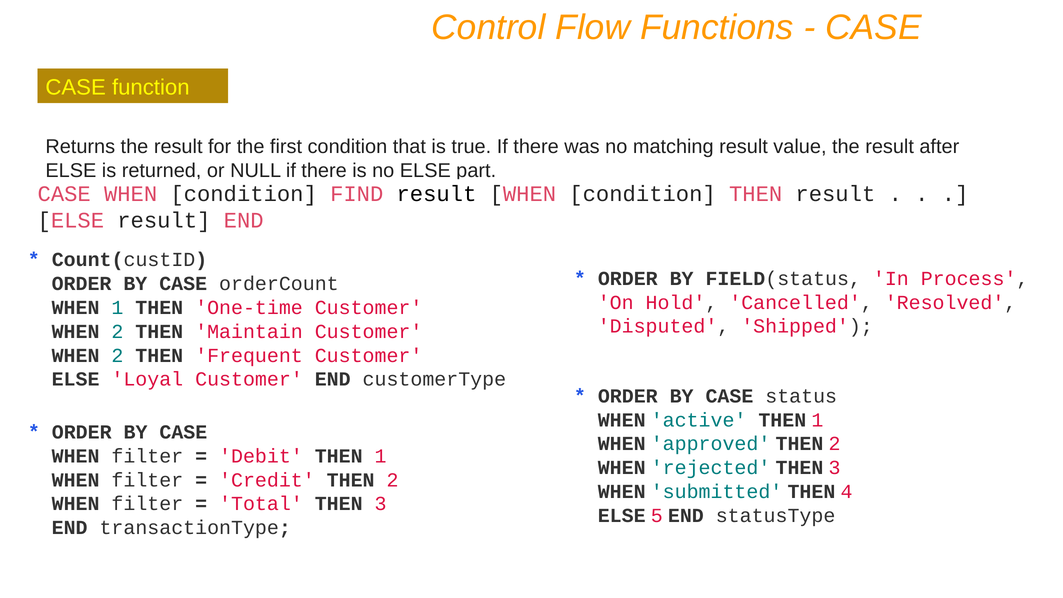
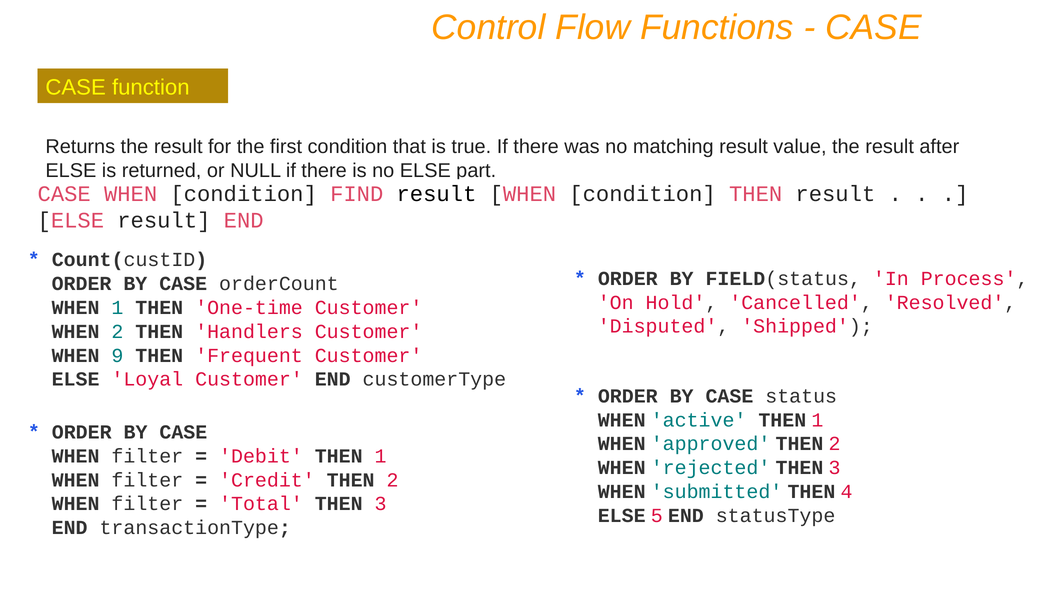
Maintain: Maintain -> Handlers (249, 331)
2: 2 -> 9 (117, 355)
